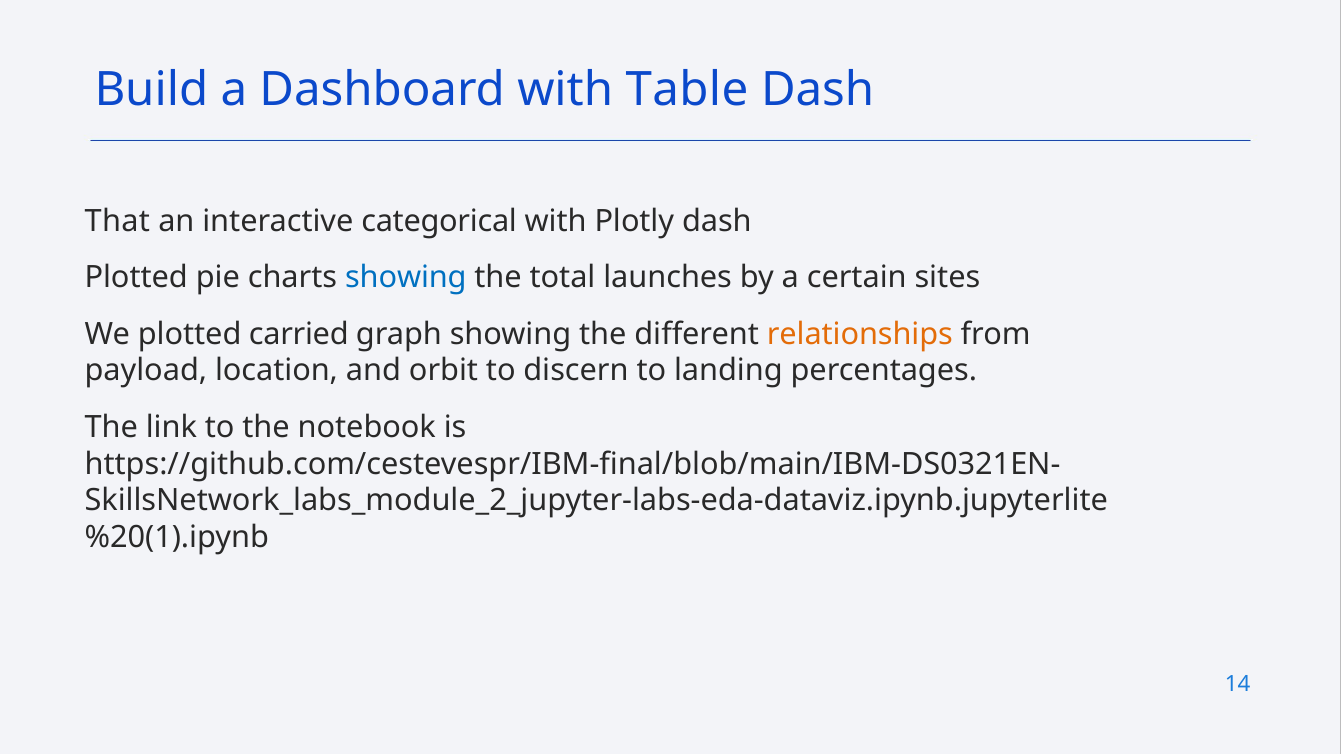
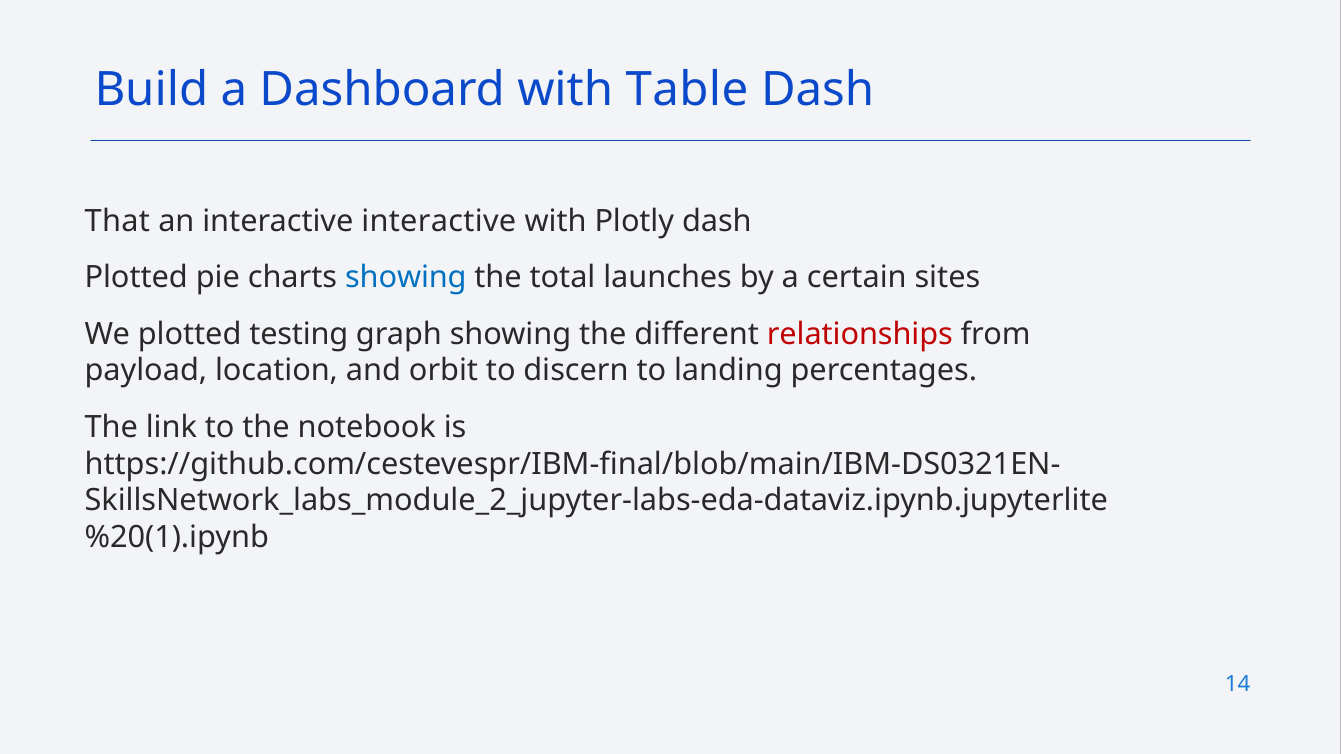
interactive categorical: categorical -> interactive (439, 221)
carried: carried -> testing (299, 334)
relationships colour: orange -> red (860, 334)
